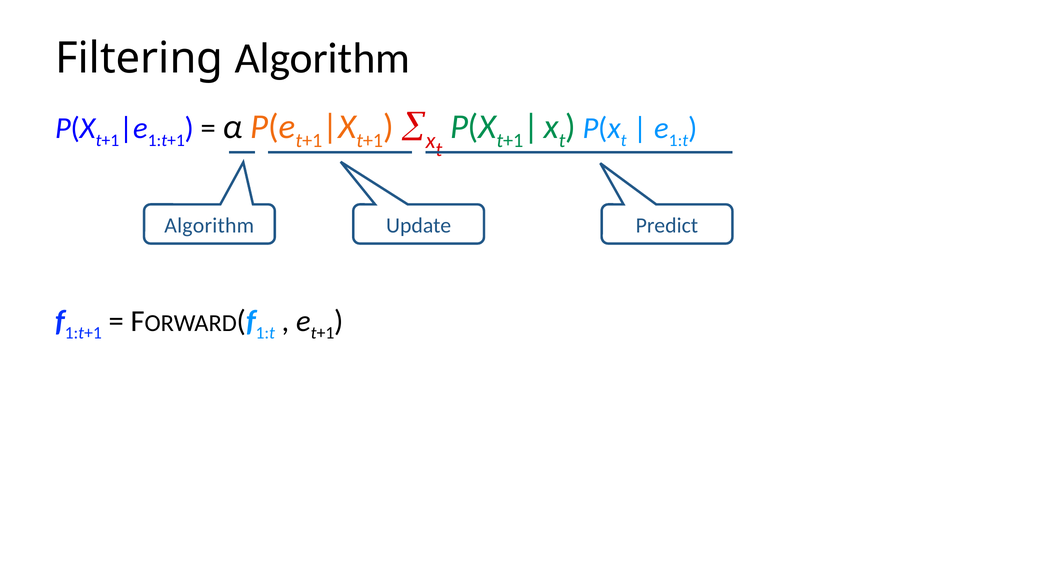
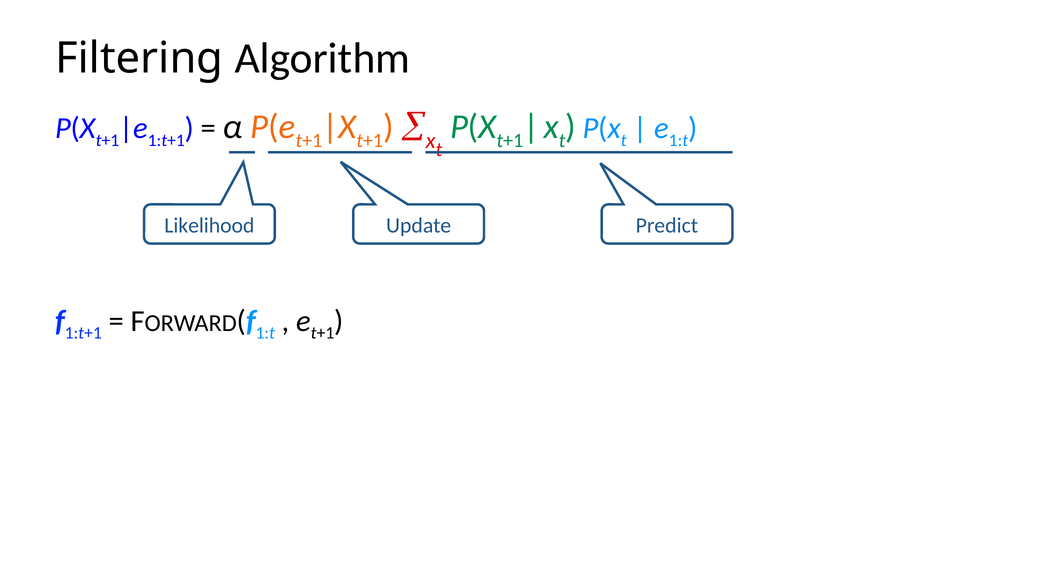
Algorithm: Algorithm -> Likelihood (209, 226)
